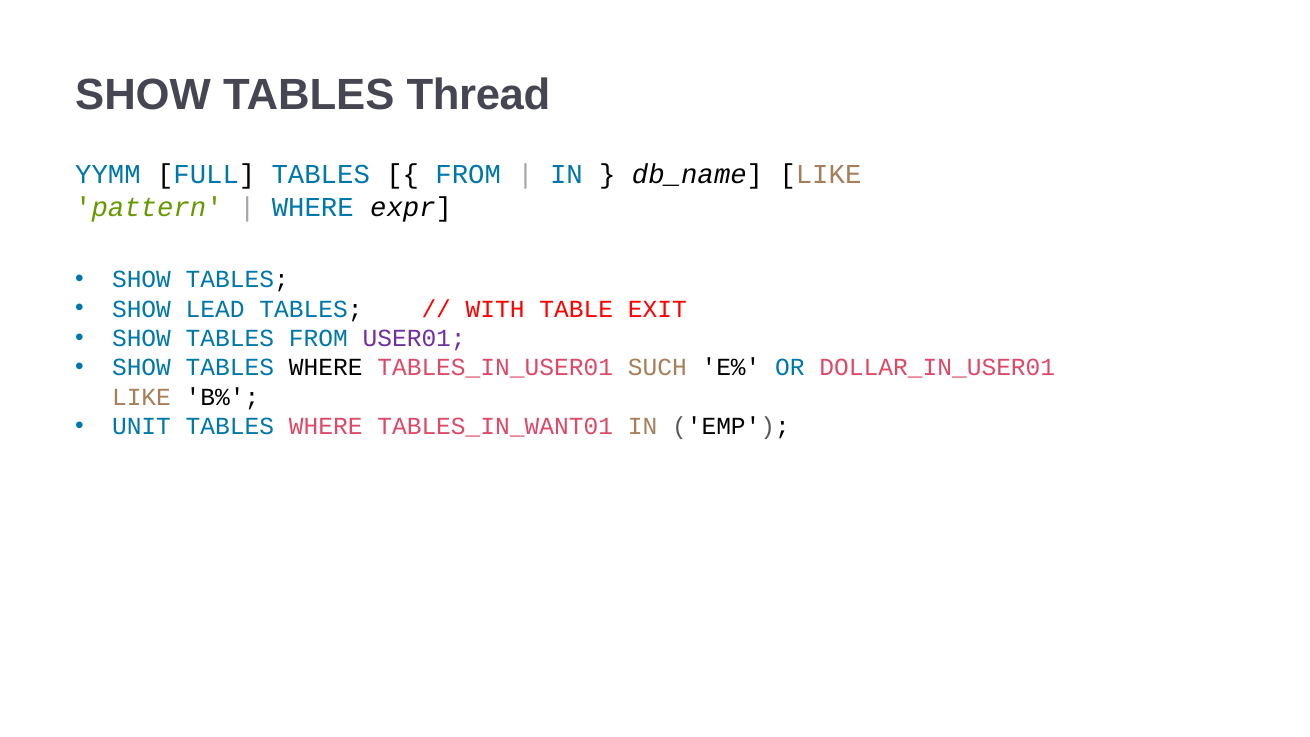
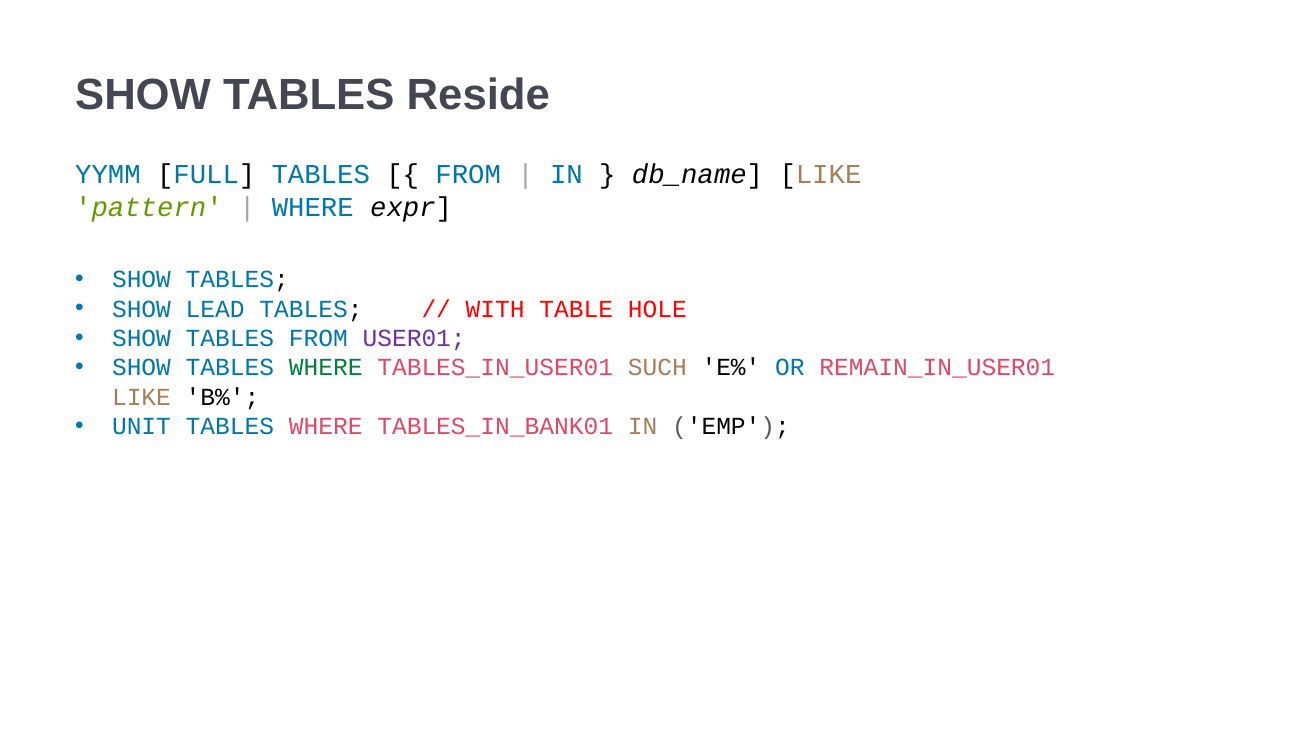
Thread: Thread -> Reside (478, 95)
EXIT: EXIT -> HOLE (657, 309)
WHERE colour: black -> green (326, 368)
DOLLAR_IN_USER01: DOLLAR_IN_USER01 -> REMAIN_IN_USER01 (937, 368)
TABLES_IN_WANT01: TABLES_IN_WANT01 -> TABLES_IN_BANK01 (495, 427)
